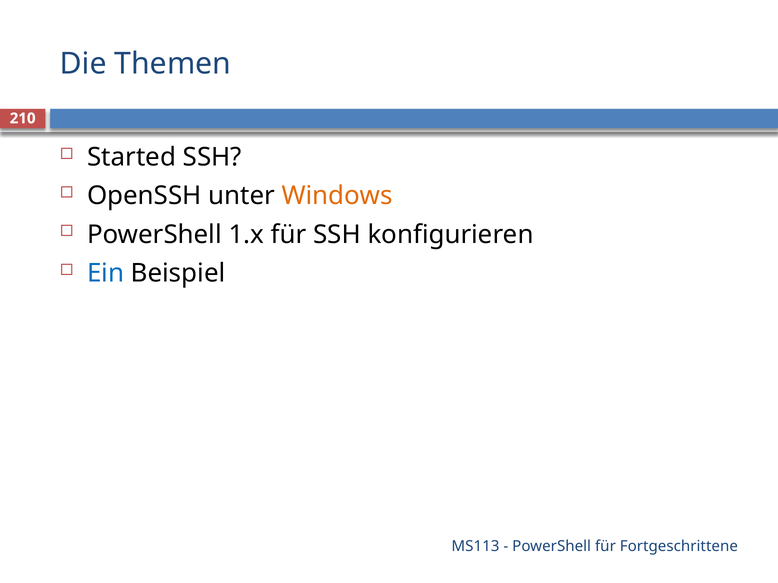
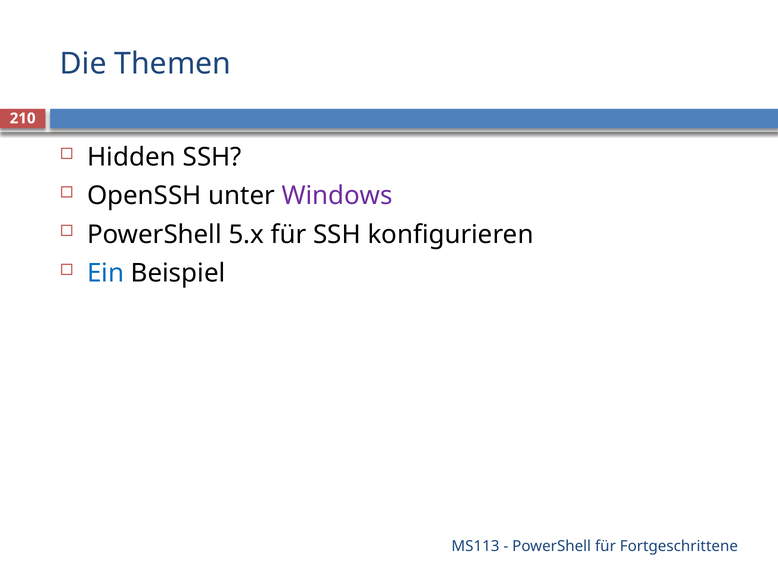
Started: Started -> Hidden (132, 157)
Windows colour: orange -> purple (337, 196)
1.x: 1.x -> 5.x (246, 235)
